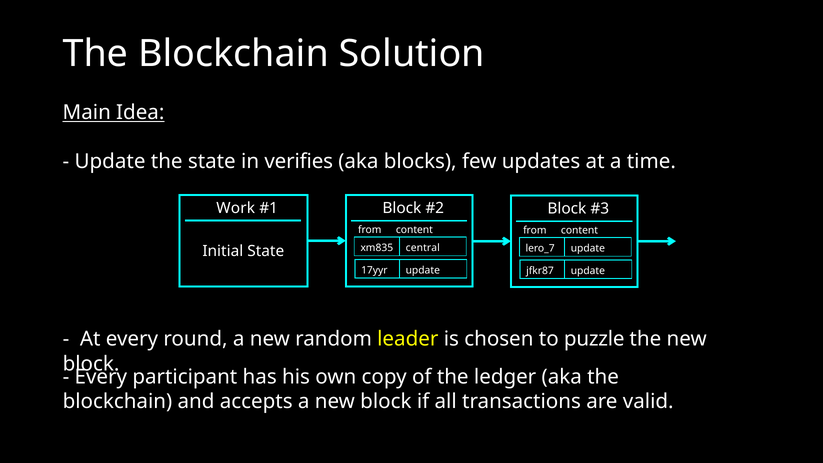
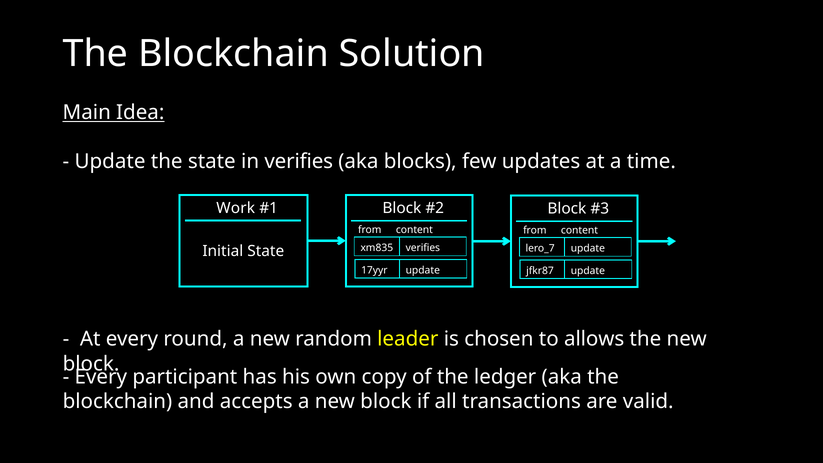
xm835 central: central -> verifies (423, 248)
puzzle: puzzle -> allows (594, 339)
